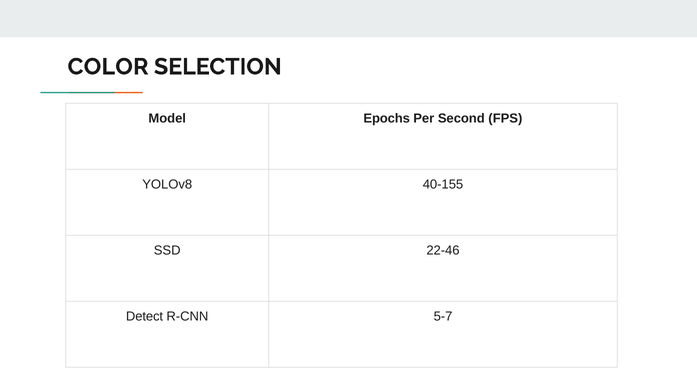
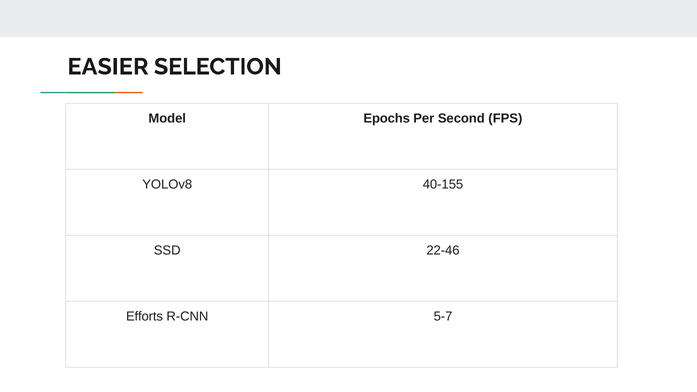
COLOR: COLOR -> EASIER (108, 67)
Detect: Detect -> Efforts (145, 317)
